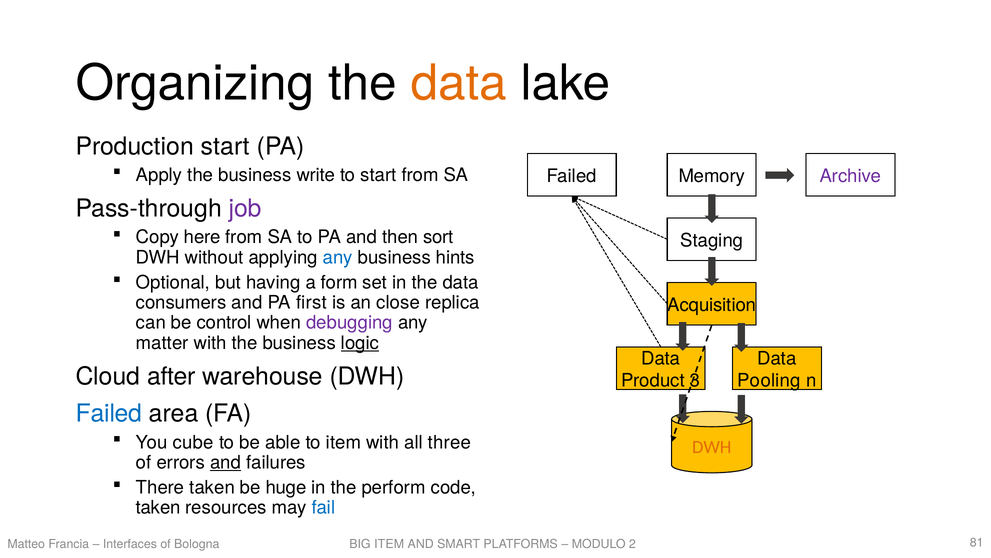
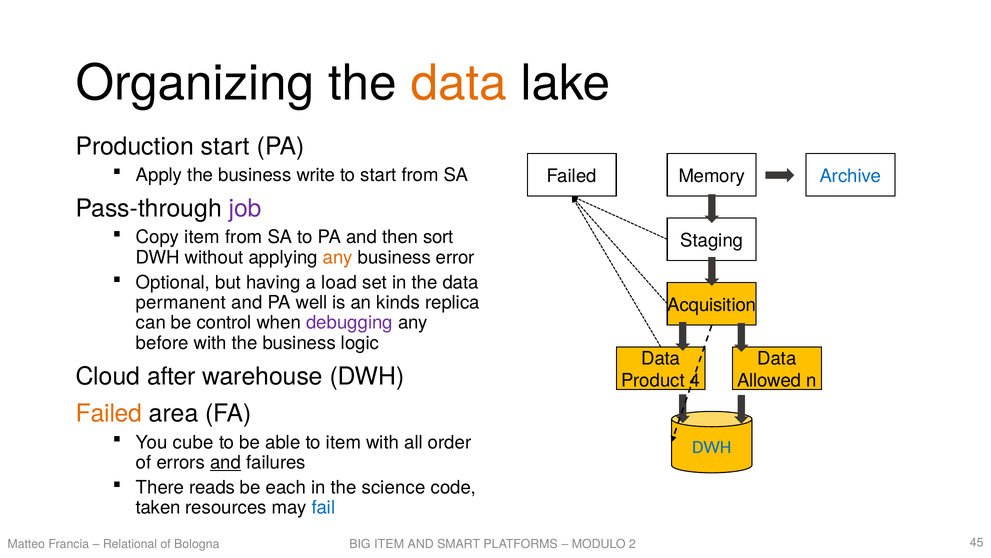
Archive colour: purple -> blue (850, 176)
Copy here: here -> item (202, 237)
any colour: blue -> orange (338, 257)
hints: hints -> error (455, 257)
form: form -> load (339, 282)
consumers: consumers -> permanent (181, 302)
first: first -> well (312, 302)
close: close -> kinds (398, 302)
matter: matter -> before (162, 343)
logic underline: present -> none (360, 343)
3: 3 -> 4 (695, 380)
Pooling: Pooling -> Allowed (769, 380)
Failed colour: blue -> orange (109, 413)
three: three -> order (450, 442)
DWH colour: orange -> blue (712, 447)
There taken: taken -> reads (212, 487)
huge: huge -> each (286, 487)
perform: perform -> science (394, 487)
Interfaces: Interfaces -> Relational (130, 543)
81: 81 -> 45 (977, 542)
